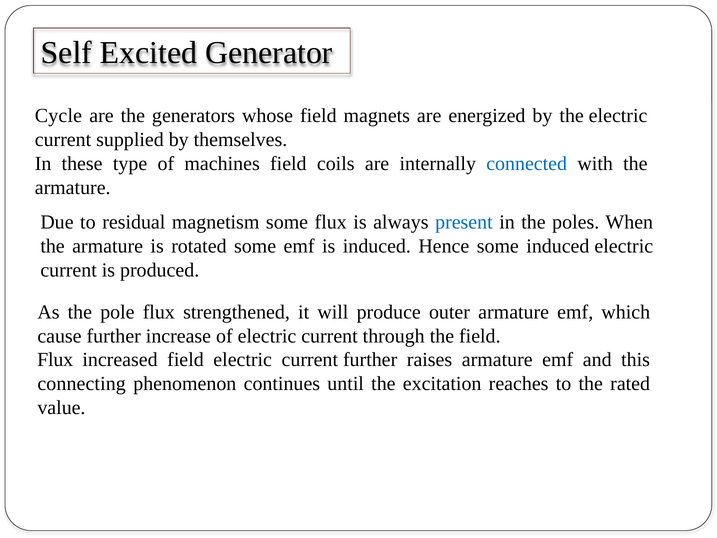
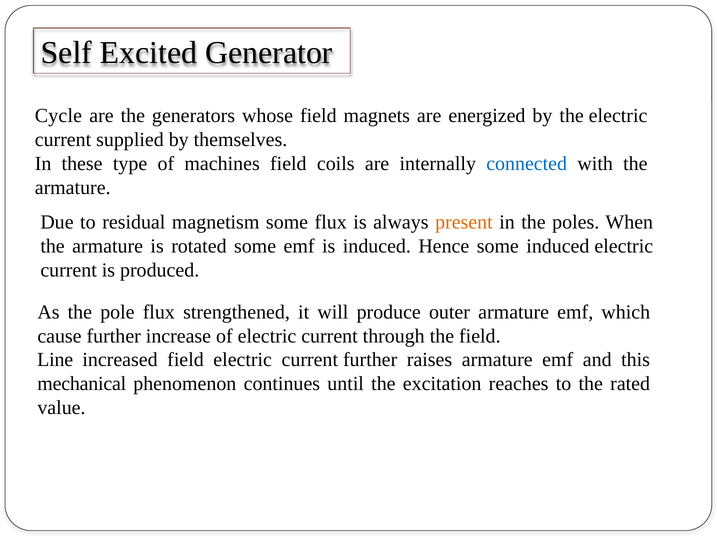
present colour: blue -> orange (464, 222)
Flux: Flux -> Line (55, 360)
connecting: connecting -> mechanical (82, 384)
